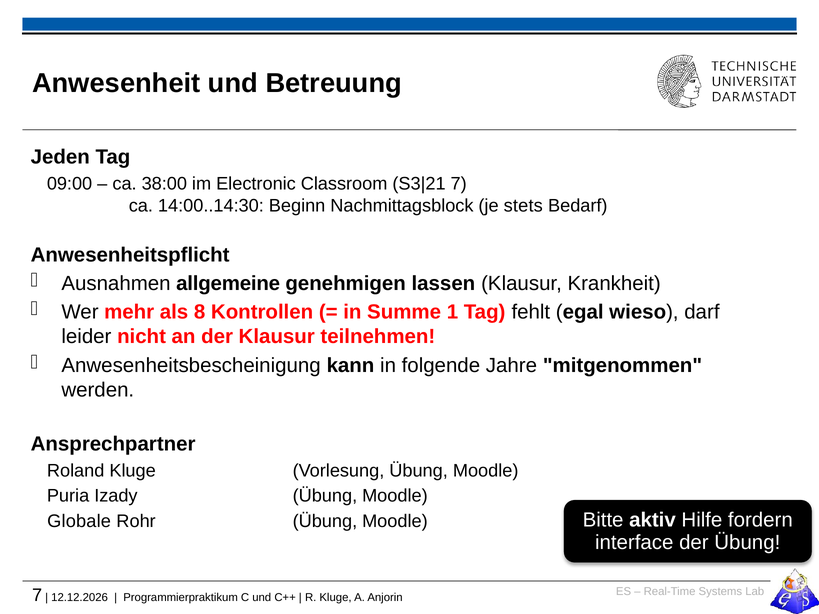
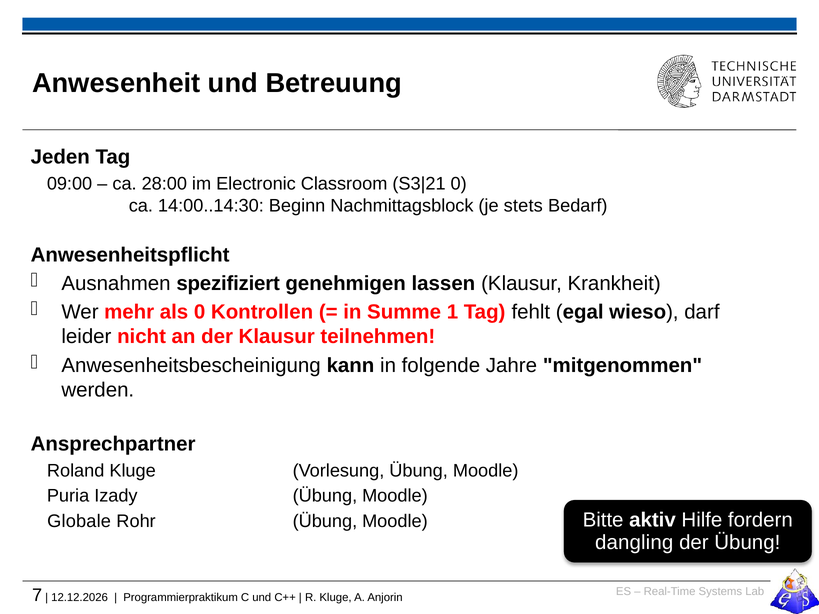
38:00: 38:00 -> 28:00 (164, 184)
7: 7 -> 0 (459, 184)
allgemeine: allgemeine -> spezifiziert (228, 284)
als 8: 8 -> 0 (200, 312)
interface: interface -> dangling (634, 543)
